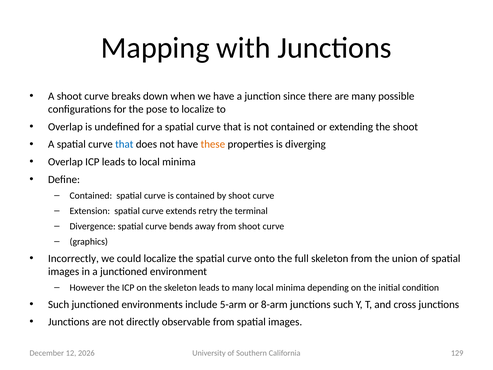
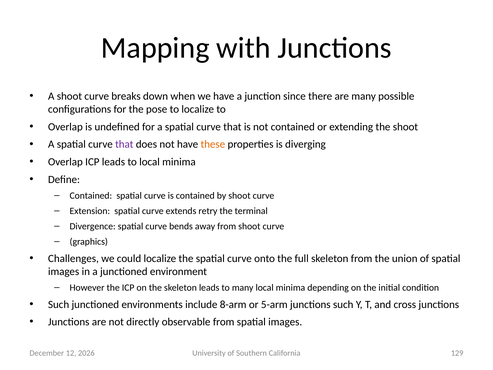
that colour: blue -> purple (124, 144)
Incorrectly: Incorrectly -> Challenges (73, 258)
5-arm: 5-arm -> 8-arm (233, 304)
8-arm: 8-arm -> 5-arm (274, 304)
